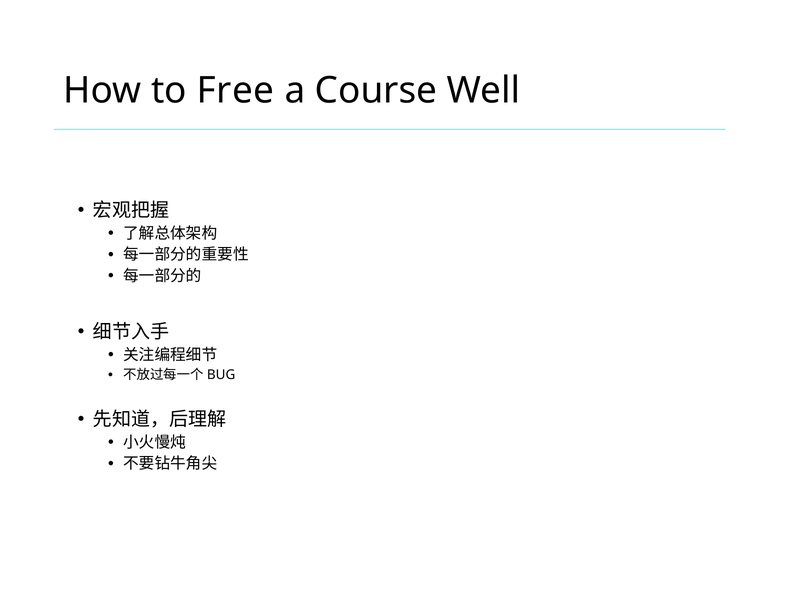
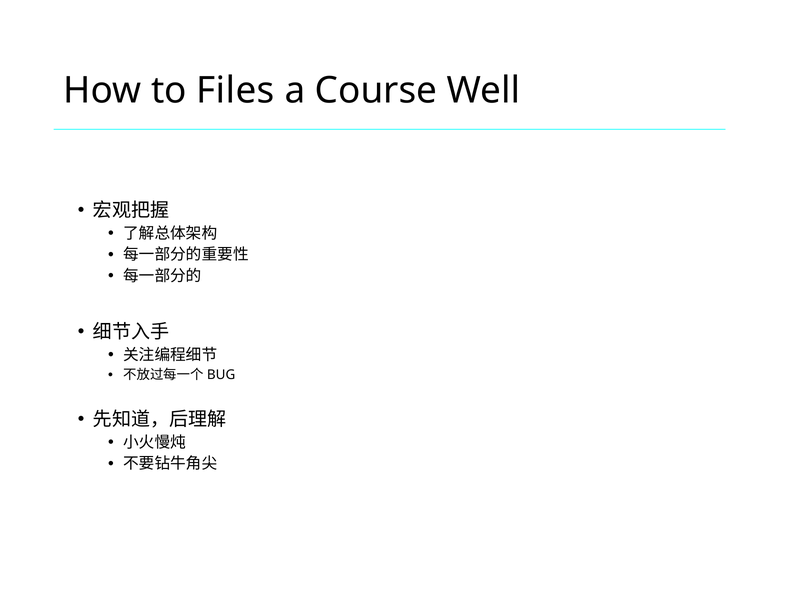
Free: Free -> Files (235, 90)
